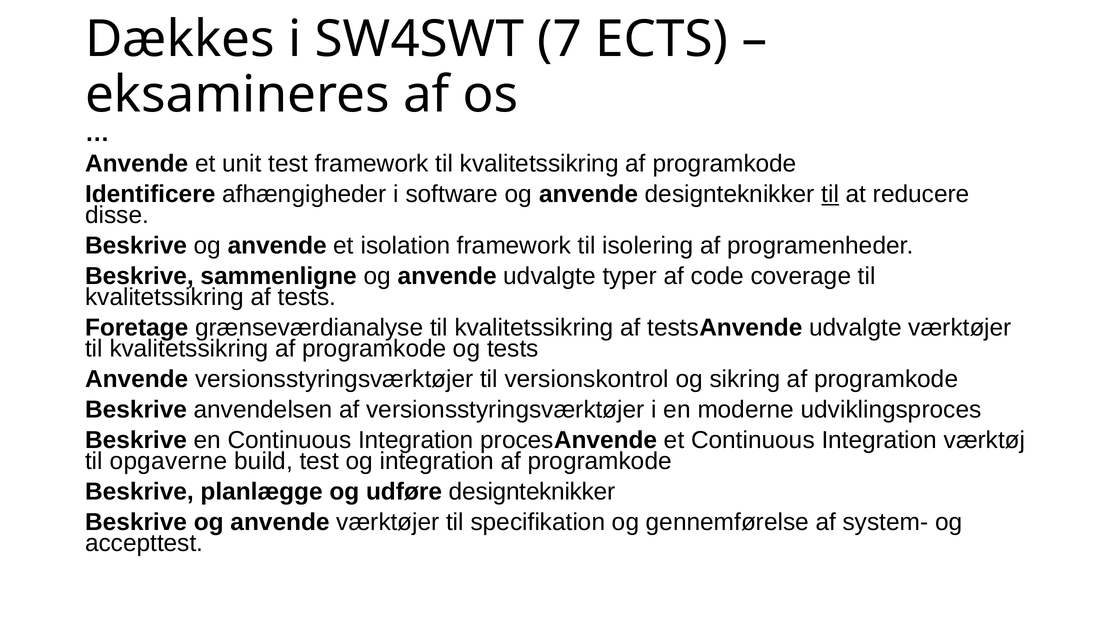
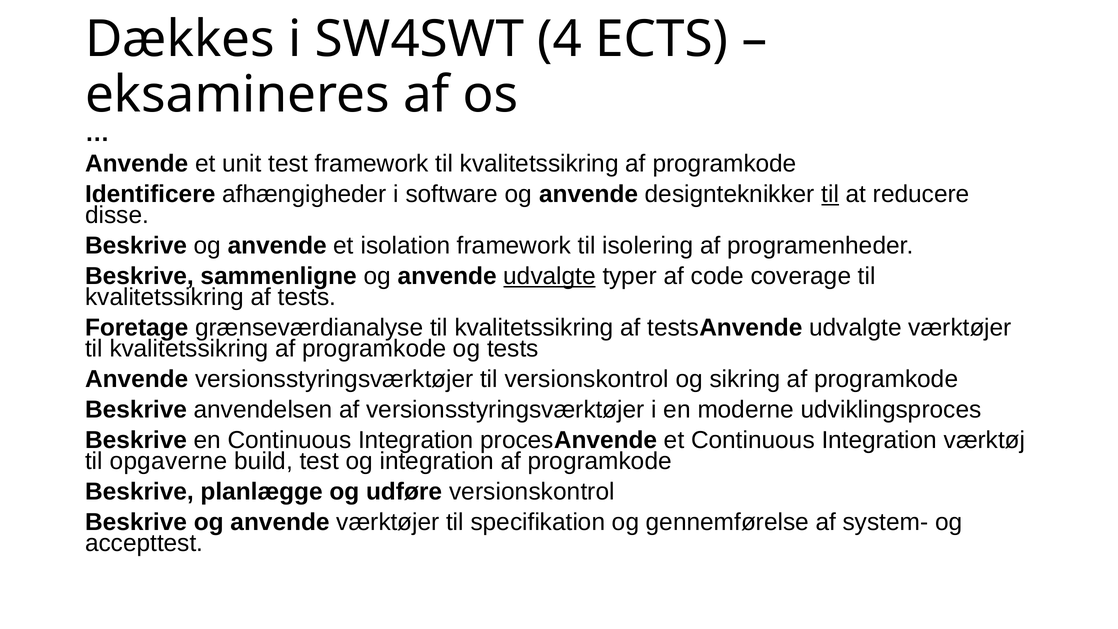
7: 7 -> 4 (560, 39)
udvalgte underline: none -> present (550, 276)
udføre designteknikker: designteknikker -> versionskontrol (532, 492)
